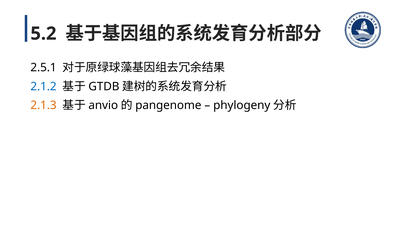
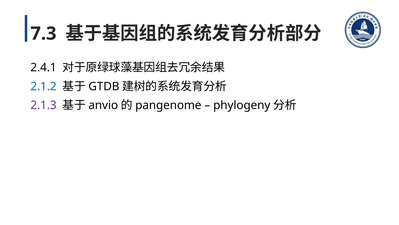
5.2: 5.2 -> 7.3 (43, 34)
2.5.1: 2.5.1 -> 2.4.1 (43, 67)
2.1.3 colour: orange -> purple (43, 105)
